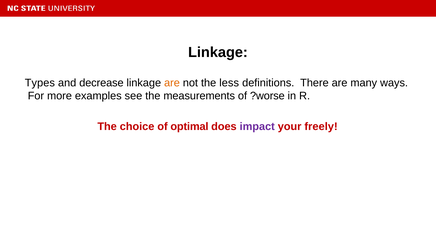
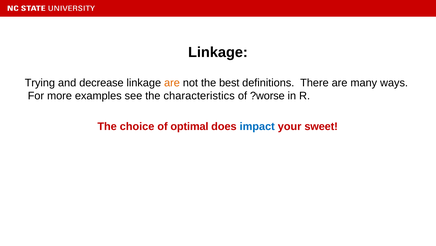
Types: Types -> Trying (40, 83)
less: less -> best (229, 83)
measurements: measurements -> characteristics (199, 96)
impact colour: purple -> blue (257, 126)
freely: freely -> sweet (321, 126)
